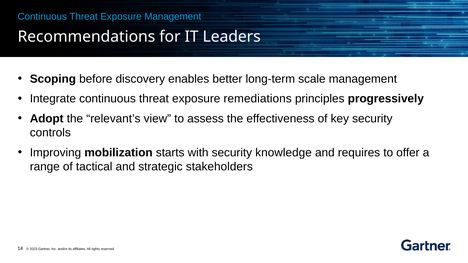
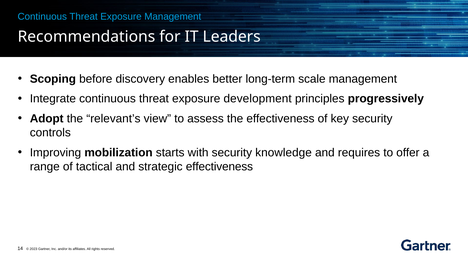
remediations: remediations -> development (258, 99)
strategic stakeholders: stakeholders -> effectiveness (219, 167)
